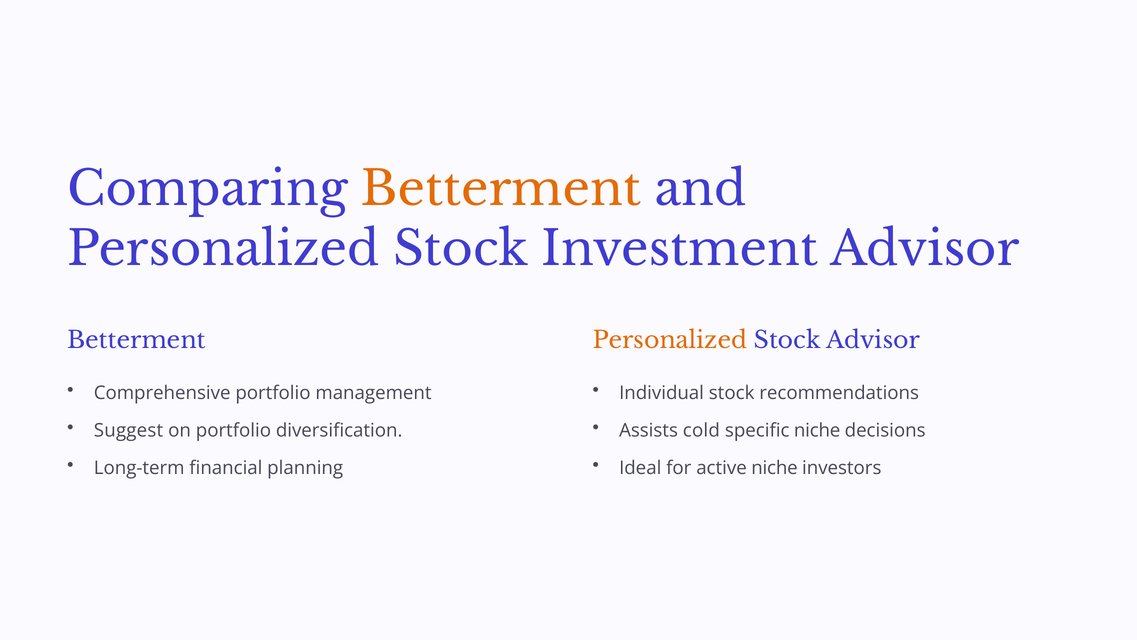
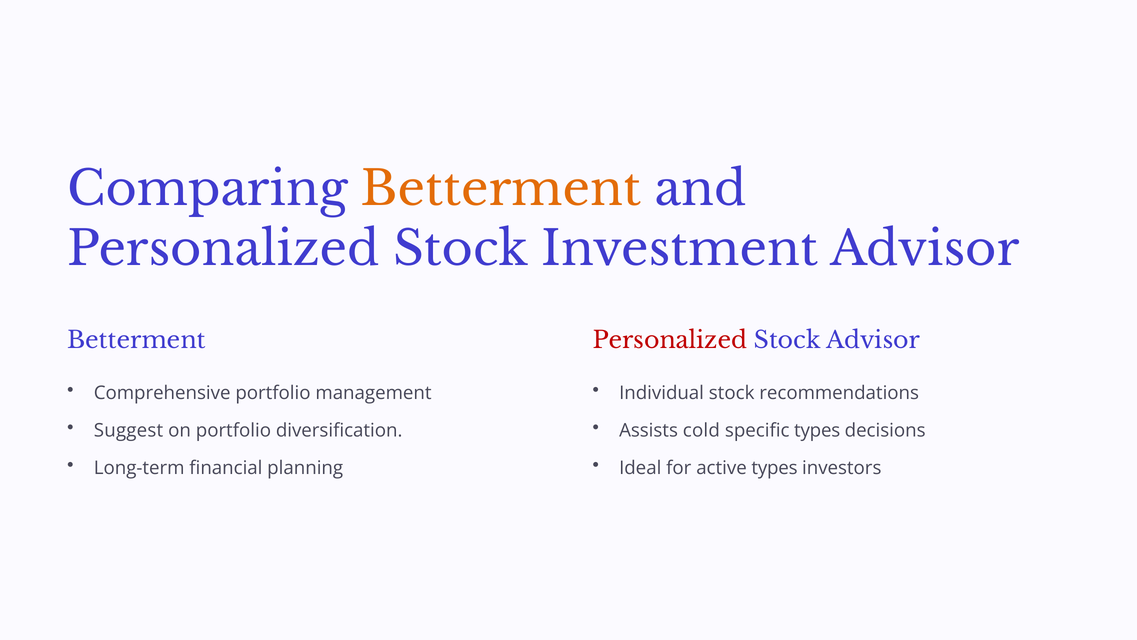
Personalized colour: orange -> red (670, 340)
specific niche: niche -> types (817, 430)
active niche: niche -> types (775, 468)
